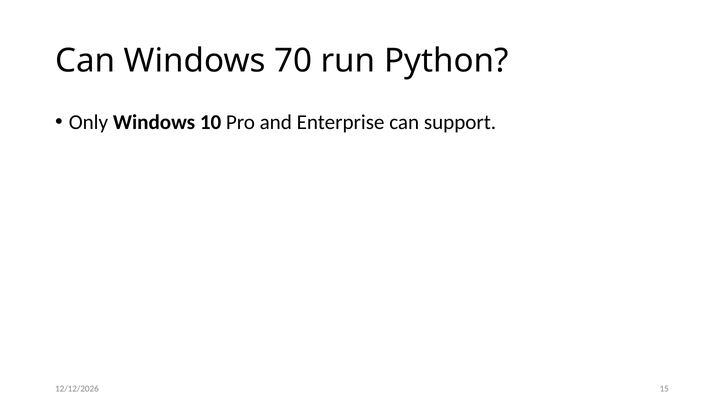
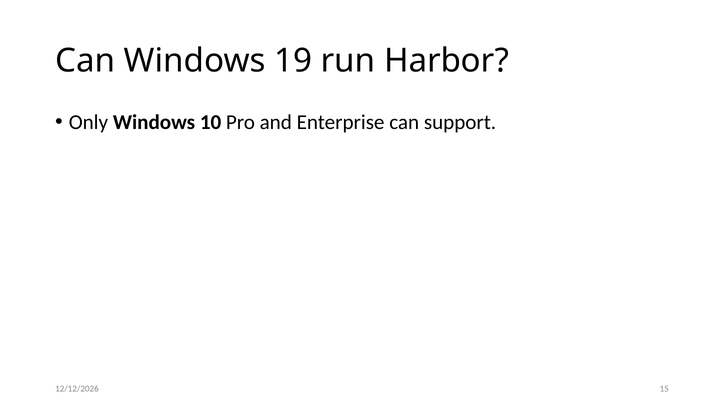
70: 70 -> 19 (293, 61)
Python: Python -> Harbor (447, 61)
